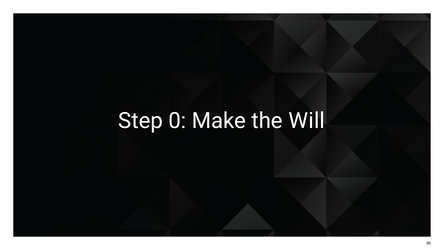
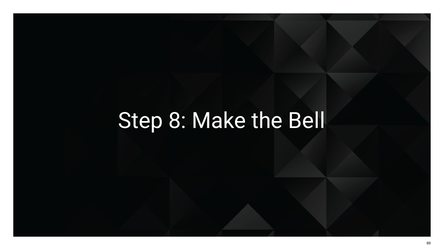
0: 0 -> 8 (177, 121)
Will: Will -> Bell (307, 121)
